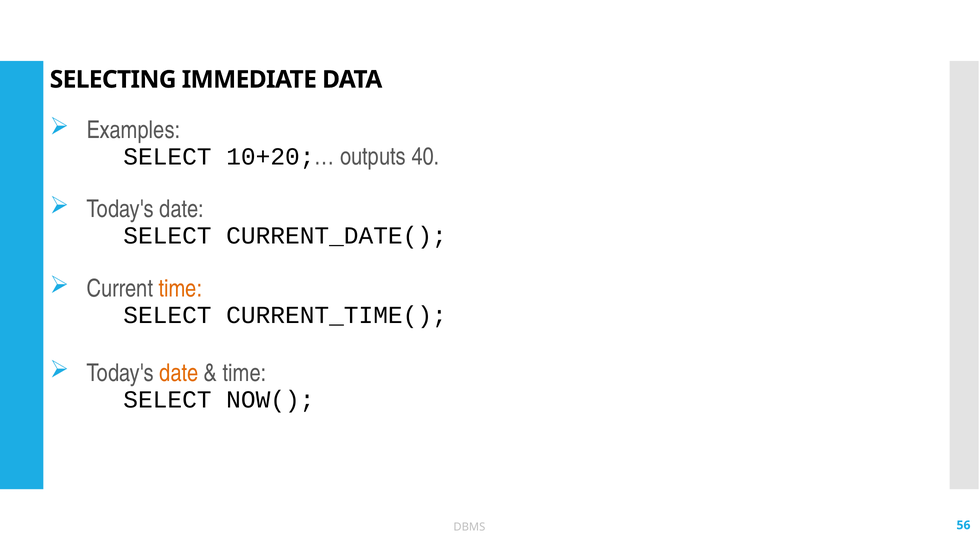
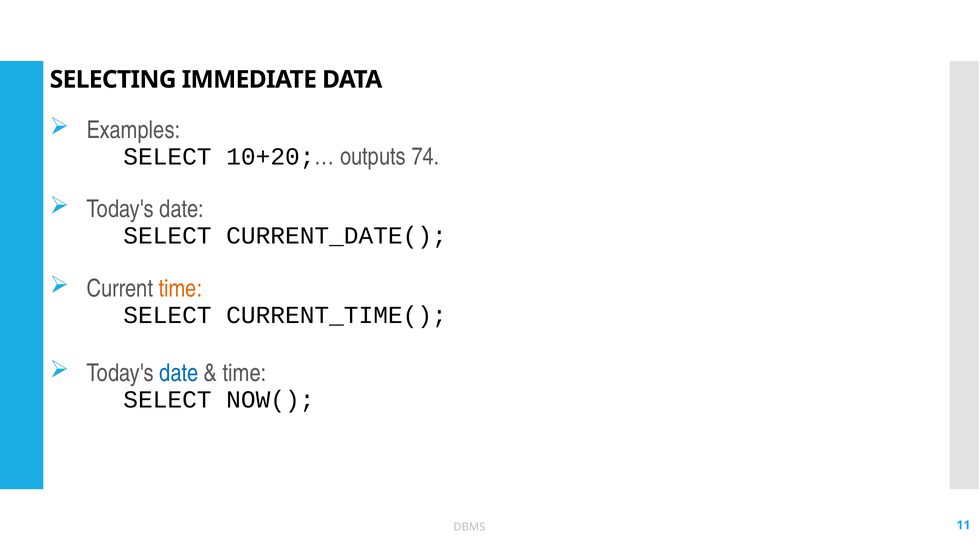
40: 40 -> 74 (426, 157)
date colour: orange -> blue (179, 373)
56: 56 -> 11 (963, 525)
